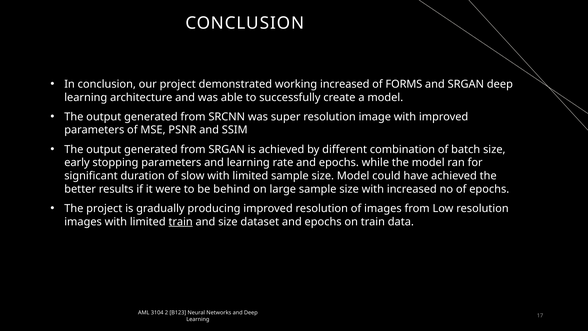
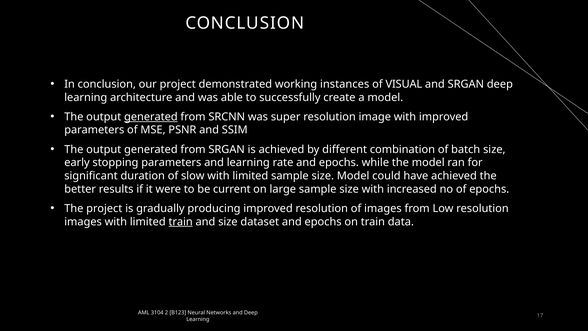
working increased: increased -> instances (345, 84)
FORMS: FORMS -> VISUAL (404, 84)
generated underline: none -> present (151, 117)
behind: behind -> current (232, 189)
